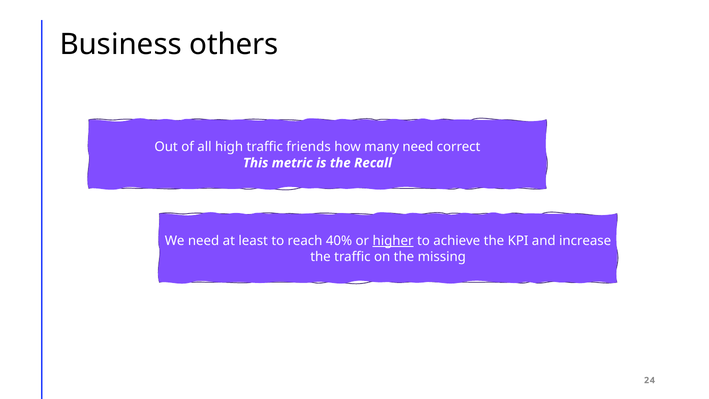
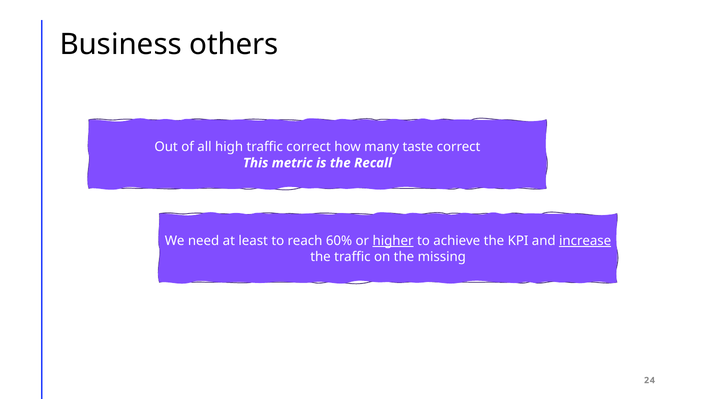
traffic friends: friends -> correct (309, 147)
many need: need -> taste (418, 147)
40%: 40% -> 60% (339, 241)
increase underline: none -> present (585, 241)
